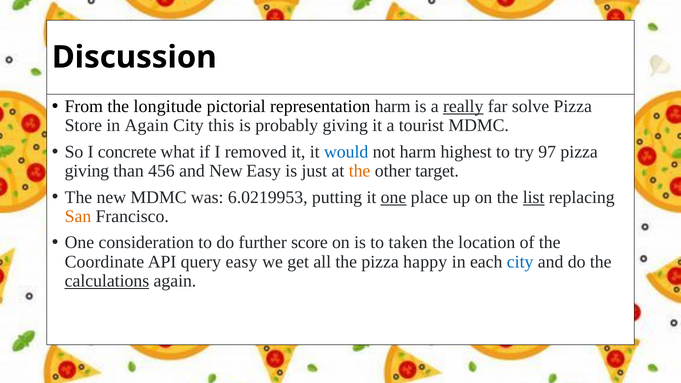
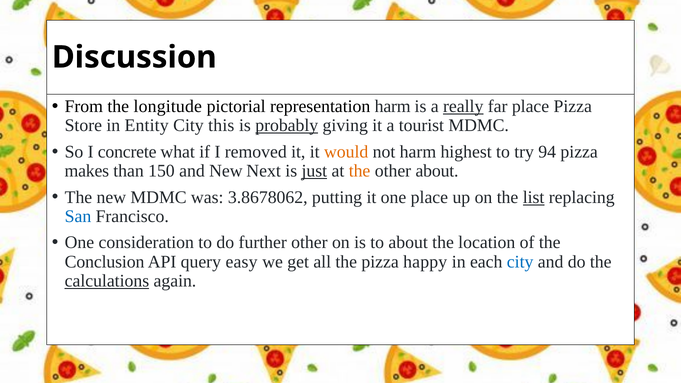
far solve: solve -> place (531, 106)
in Again: Again -> Entity (147, 126)
probably underline: none -> present (287, 126)
would colour: blue -> orange (346, 152)
97: 97 -> 94 (547, 152)
giving: giving -> makes (87, 171)
456: 456 -> 150 (161, 171)
New Easy: Easy -> Next (264, 171)
just underline: none -> present (314, 171)
other target: target -> about (437, 171)
6.0219953: 6.0219953 -> 3.8678062 (268, 197)
one underline: present -> none (394, 197)
San colour: orange -> blue (78, 216)
further score: score -> other (309, 243)
to taken: taken -> about (408, 243)
Coordinate: Coordinate -> Conclusion (105, 262)
